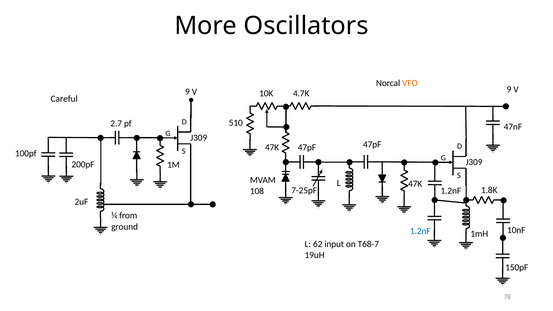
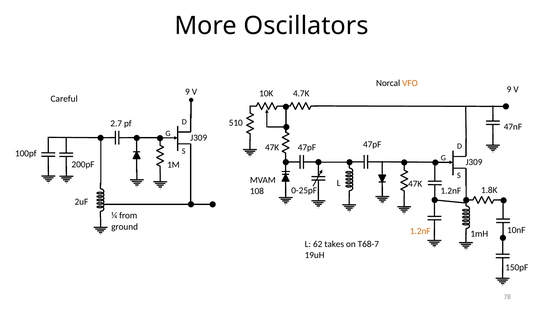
7-25pF: 7-25pF -> 0-25pF (304, 191)
1.2nF colour: blue -> orange (420, 231)
input: input -> takes (334, 244)
